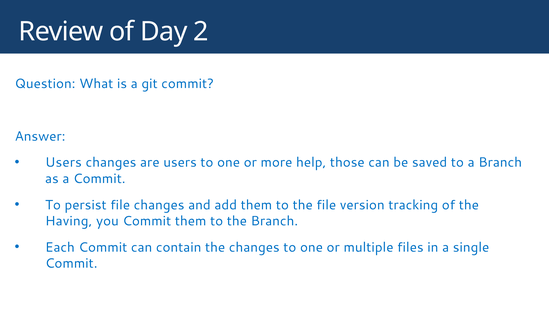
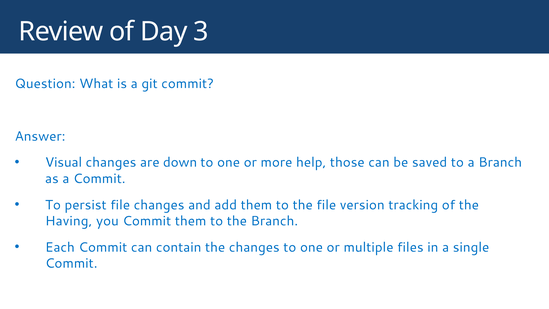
2: 2 -> 3 (201, 31)
Users: Users -> Visual (64, 162)
are users: users -> down (180, 162)
